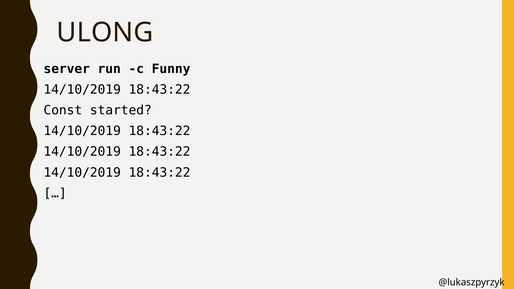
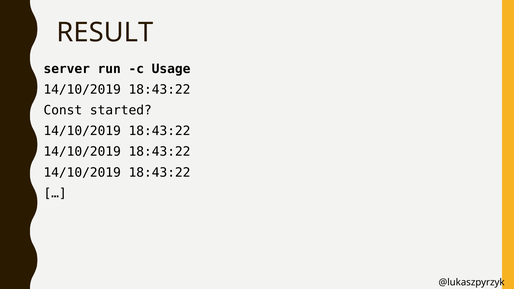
ULONG: ULONG -> RESULT (105, 33)
Funny: Funny -> Usage (171, 69)
